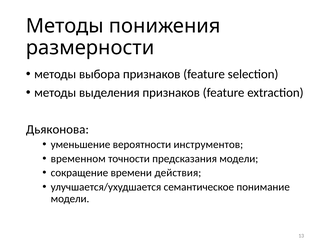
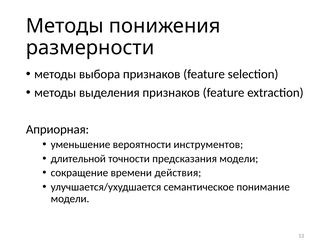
Дьяконова: Дьяконова -> Априорная (57, 130)
временном: временном -> длительной (78, 159)
